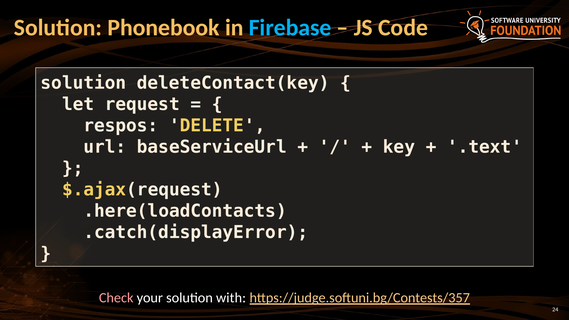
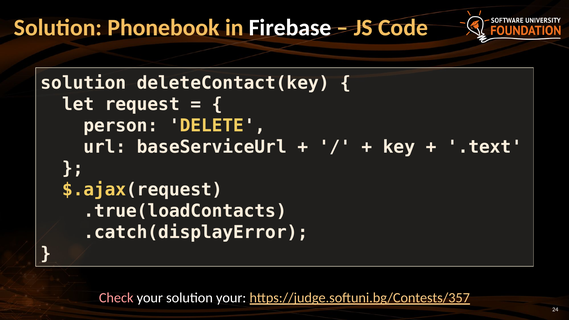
Firebase colour: light blue -> white (290, 28)
respos: respos -> person (121, 126)
.here(loadContacts: .here(loadContacts -> .true(loadContacts (185, 211)
solution with: with -> your (231, 298)
